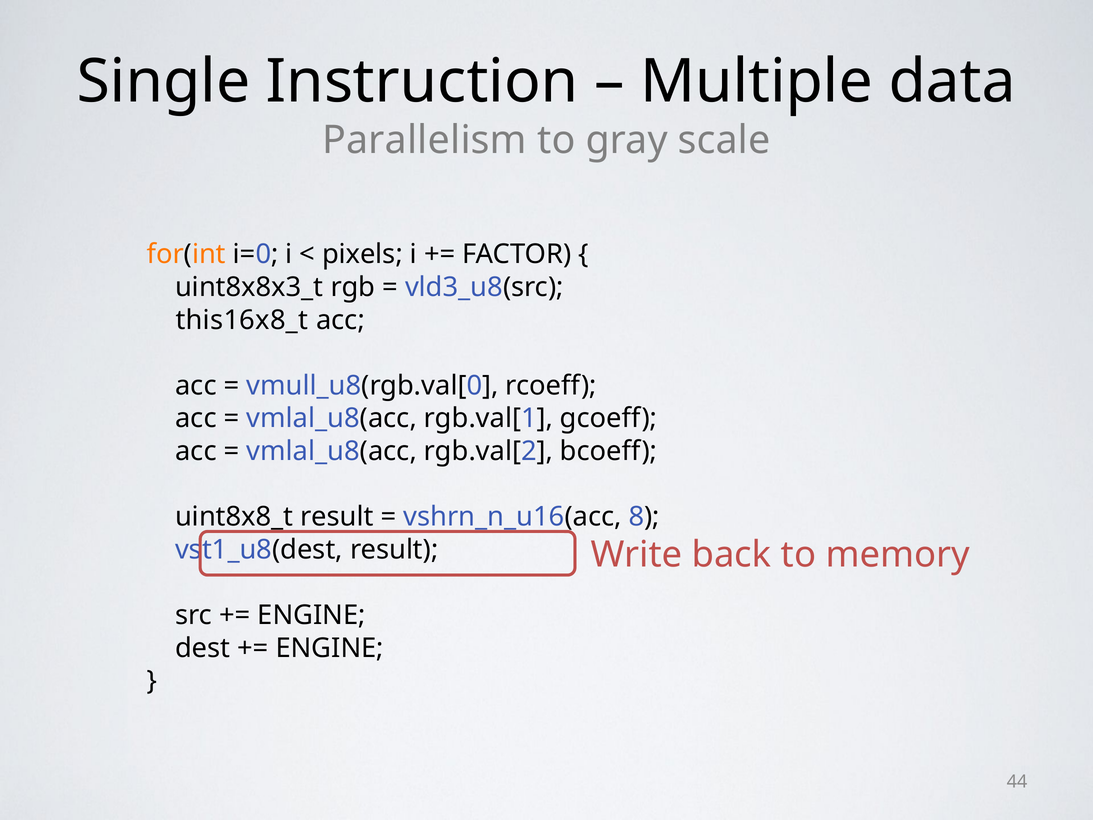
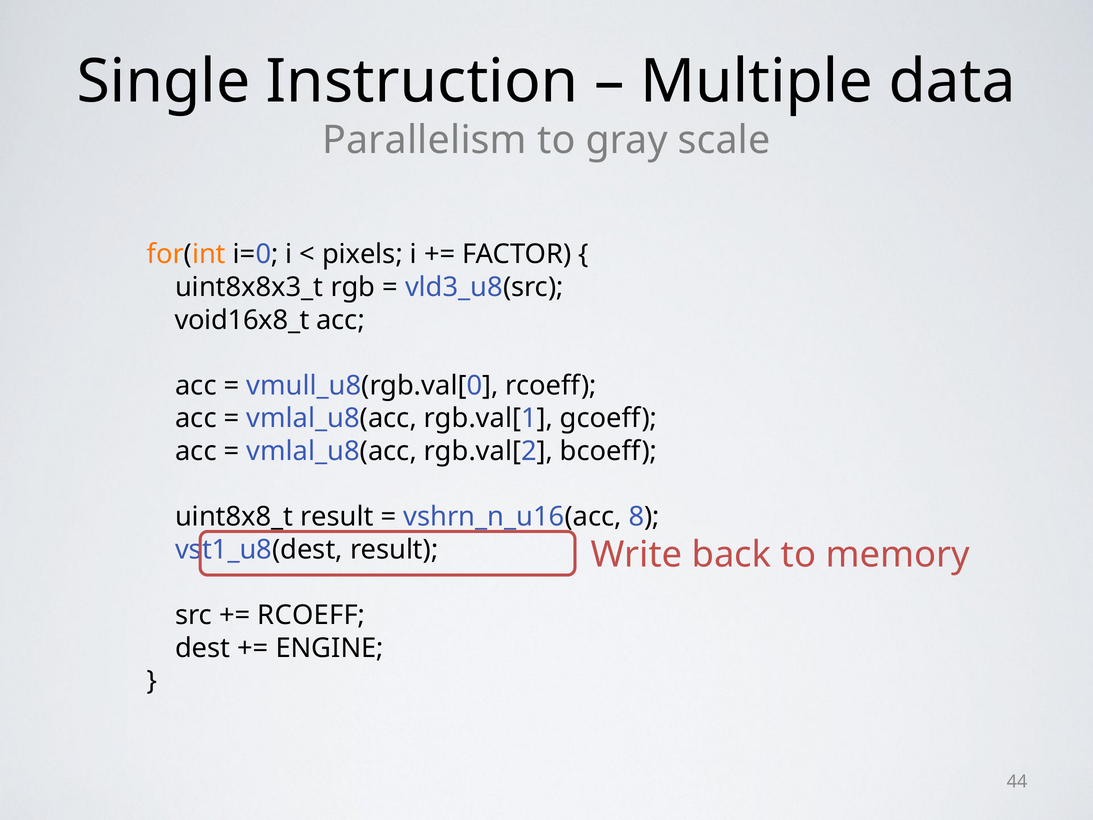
this16x8_t: this16x8_t -> void16x8_t (242, 320)
ENGINE: ENGINE -> RCOEFF (311, 615)
